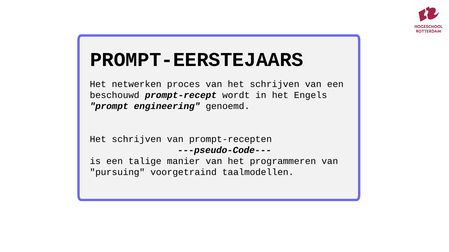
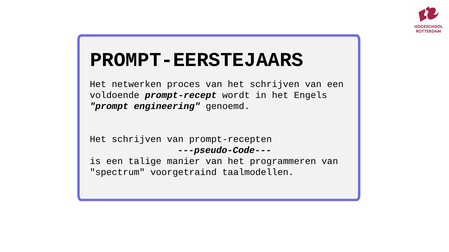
beschouwd: beschouwd -> voldoende (115, 95)
pursuing: pursuing -> spectrum (117, 173)
